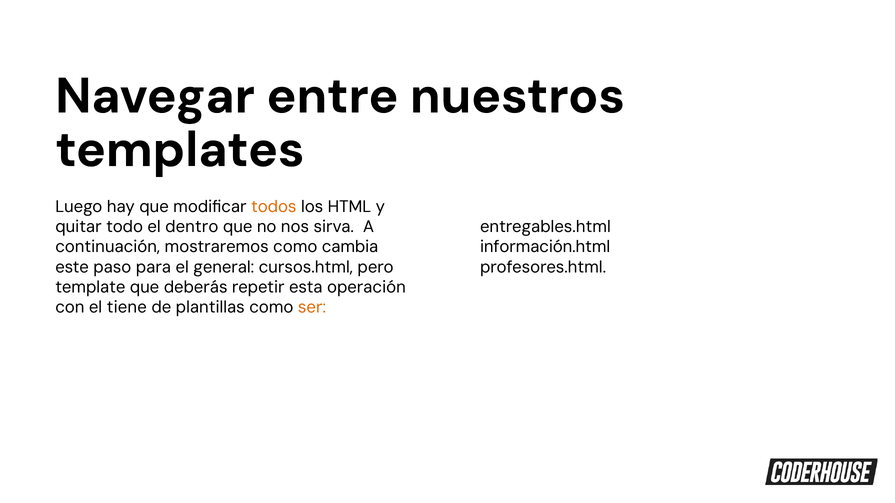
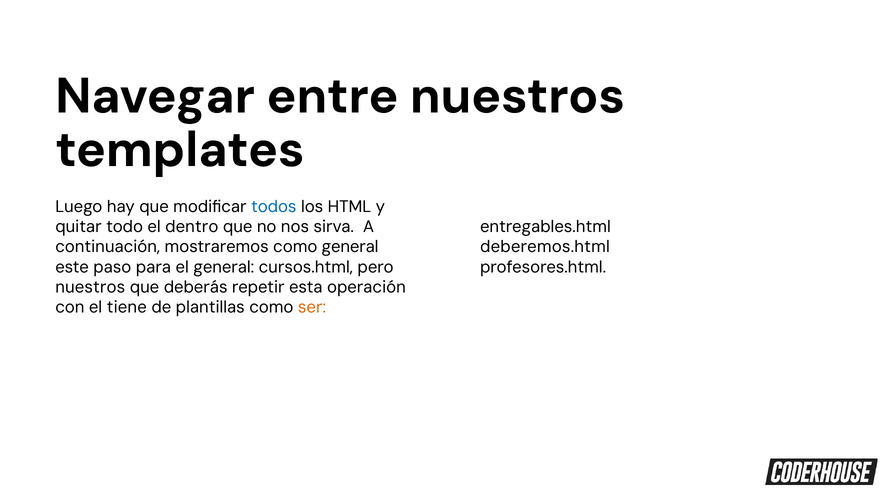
todos colour: orange -> blue (274, 207)
información.html: información.html -> deberemos.html (545, 247)
como cambia: cambia -> general (350, 247)
template: template -> nuestros (90, 287)
